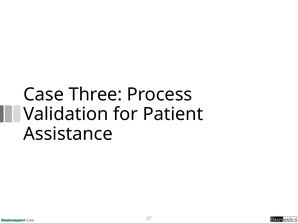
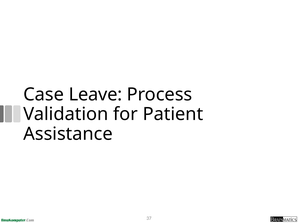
Three: Three -> Leave (95, 95)
